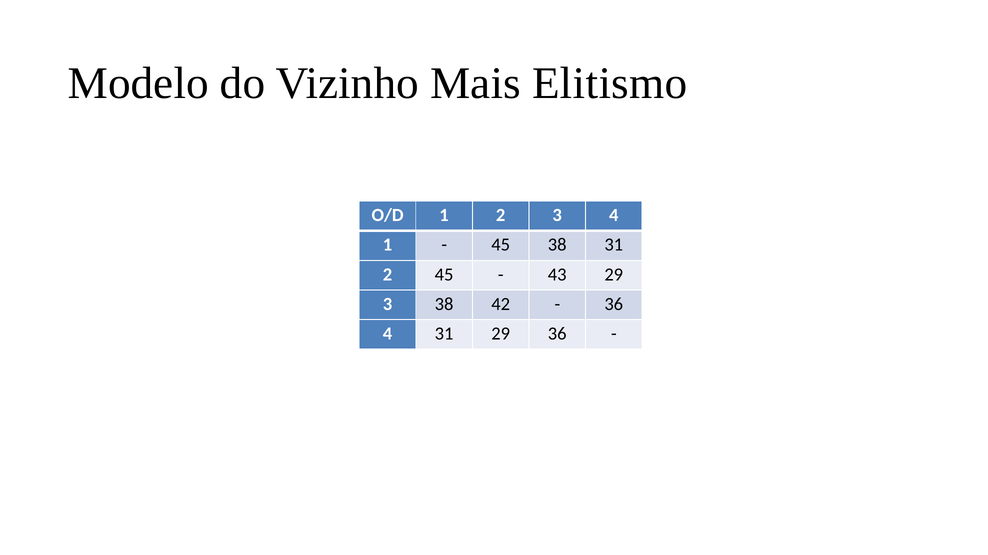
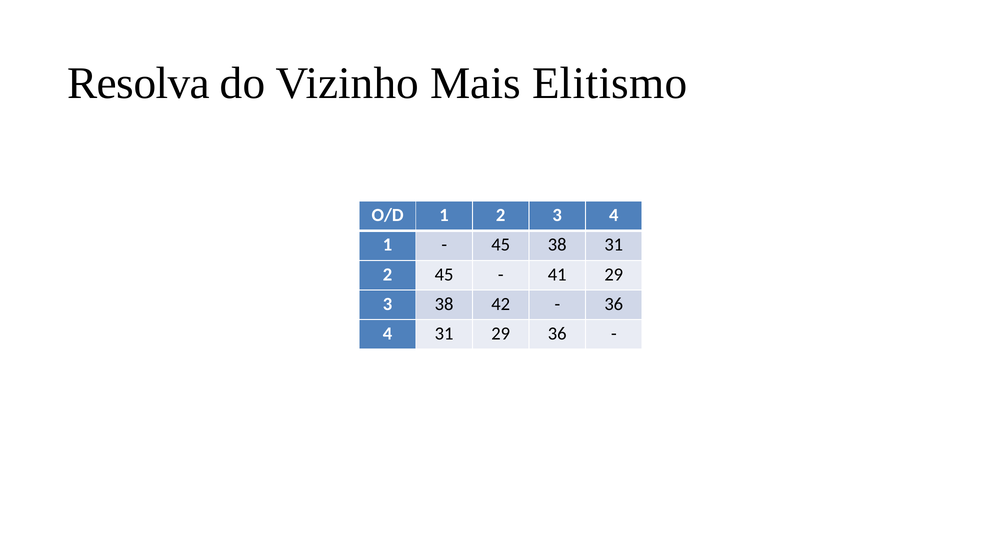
Modelo: Modelo -> Resolva (139, 83)
43: 43 -> 41 (557, 275)
